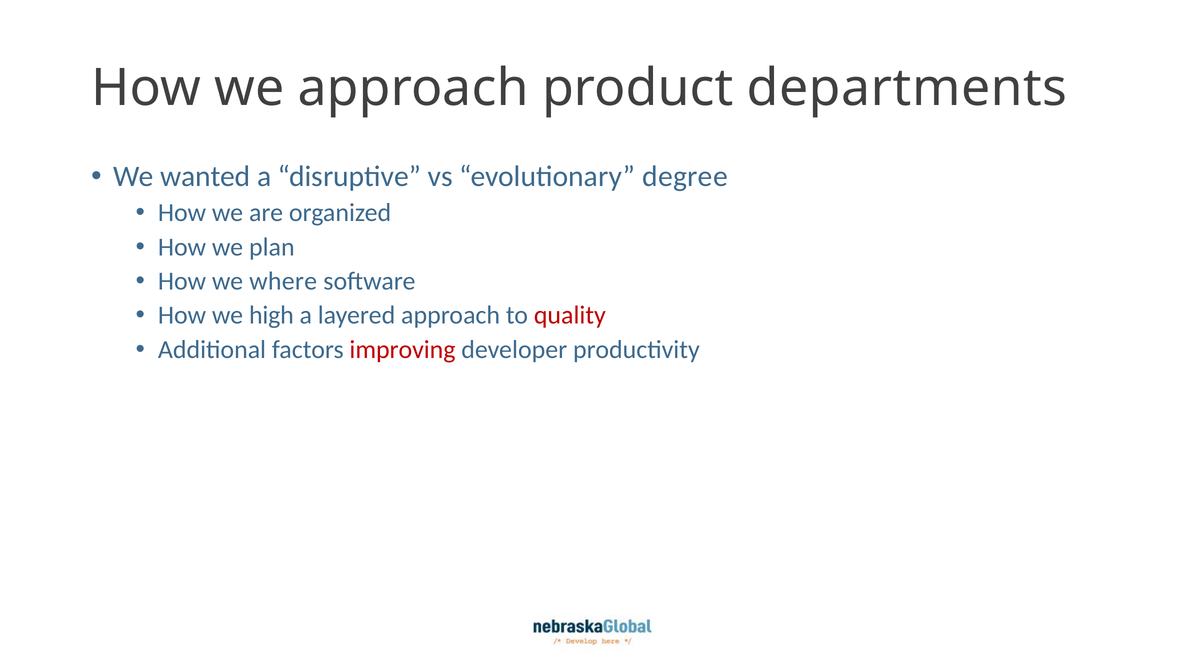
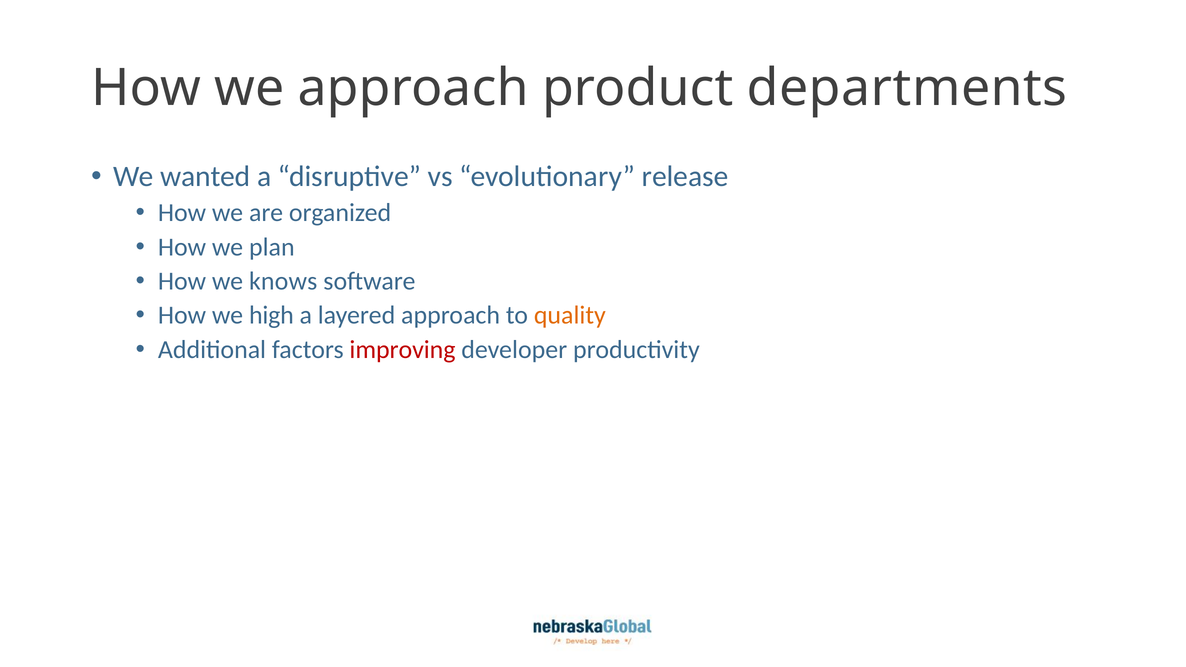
degree: degree -> release (685, 177)
where: where -> knows (283, 281)
quality colour: red -> orange (570, 315)
